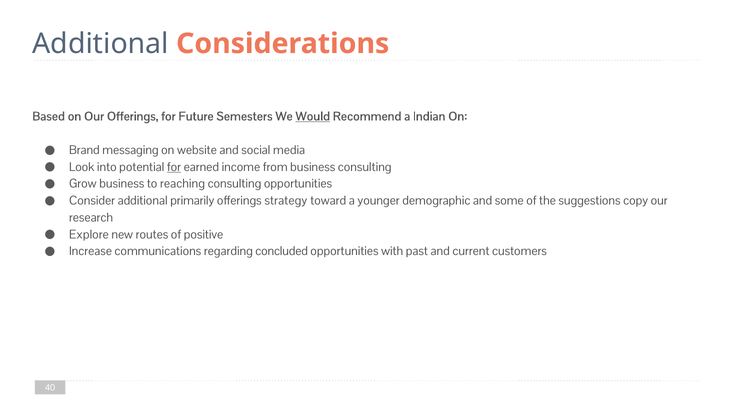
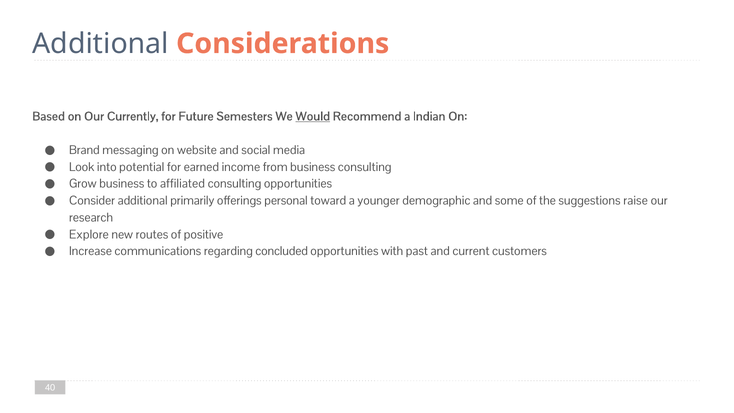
Our Offerings: Offerings -> Currently (133, 116)
for underline: present -> none (174, 167)
reaching: reaching -> affiliated (182, 184)
strategy: strategy -> personal (286, 201)
copy: copy -> raise (636, 201)
